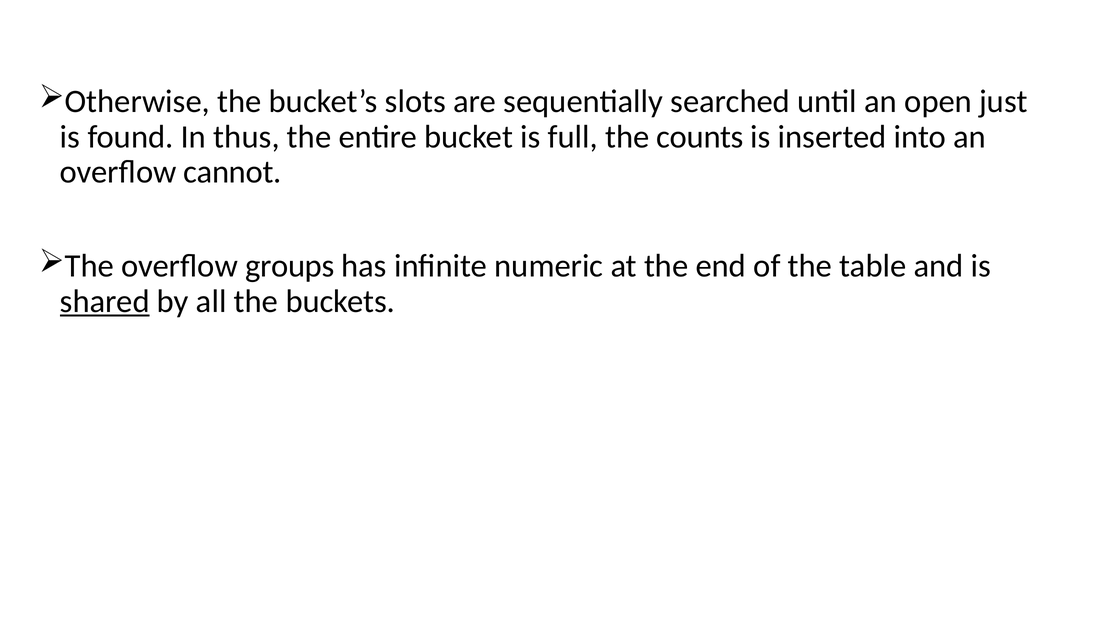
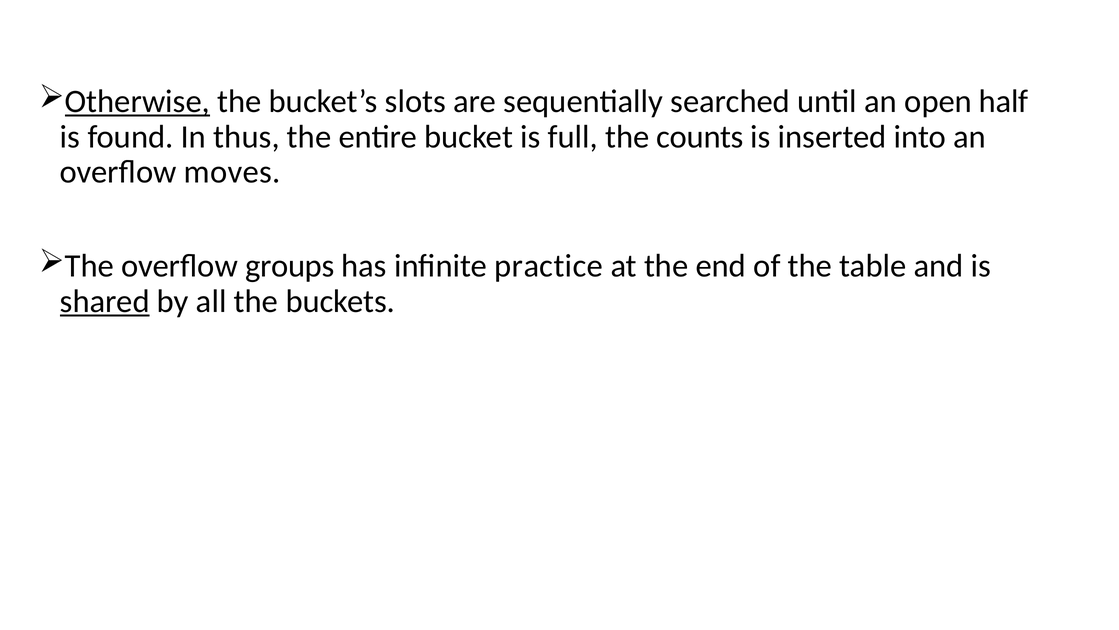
Otherwise underline: none -> present (137, 102)
just: just -> half (1004, 102)
cannot: cannot -> moves (232, 172)
numeric: numeric -> practice (549, 266)
